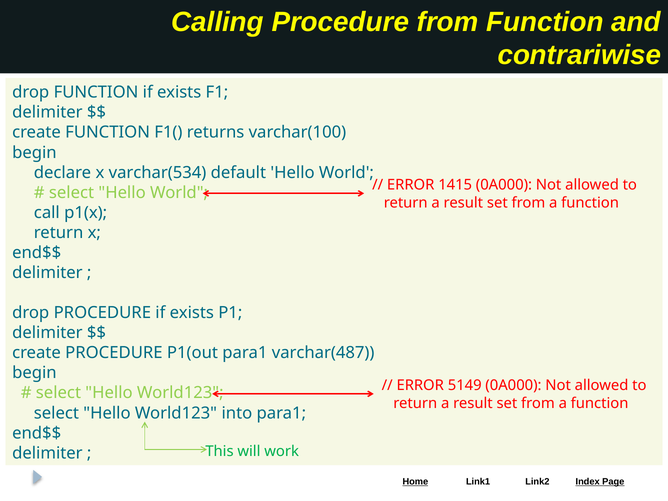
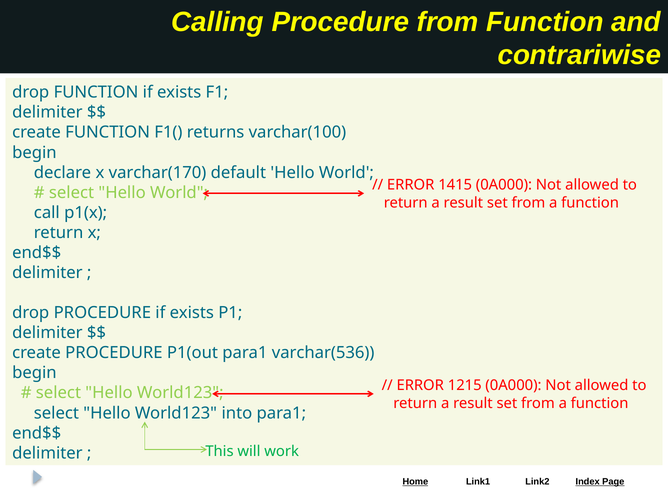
varchar(534: varchar(534 -> varchar(170 (158, 173)
varchar(487: varchar(487 -> varchar(536 (323, 353)
5149: 5149 -> 1215 (465, 385)
